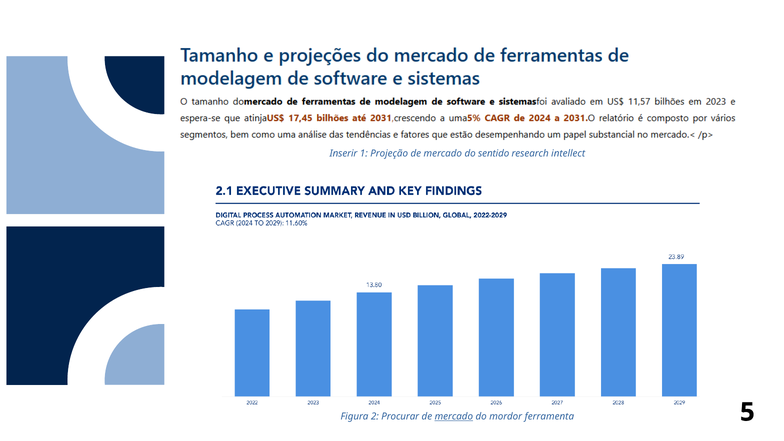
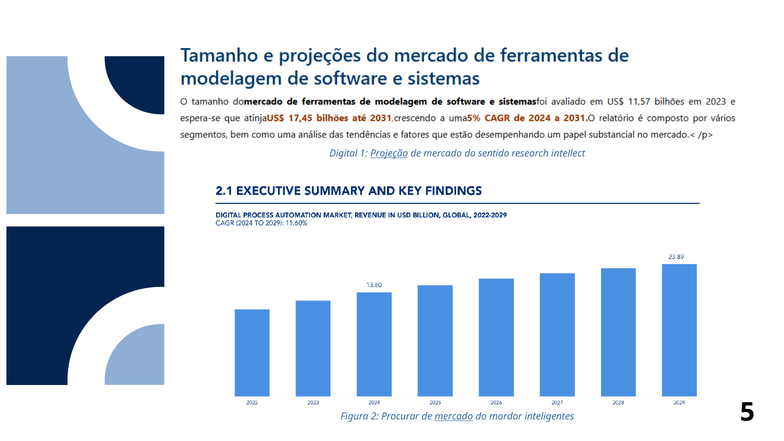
Inserir: Inserir -> Digital (343, 154)
Projeção underline: none -> present (389, 154)
ferramenta: ferramenta -> inteligentes (549, 417)
